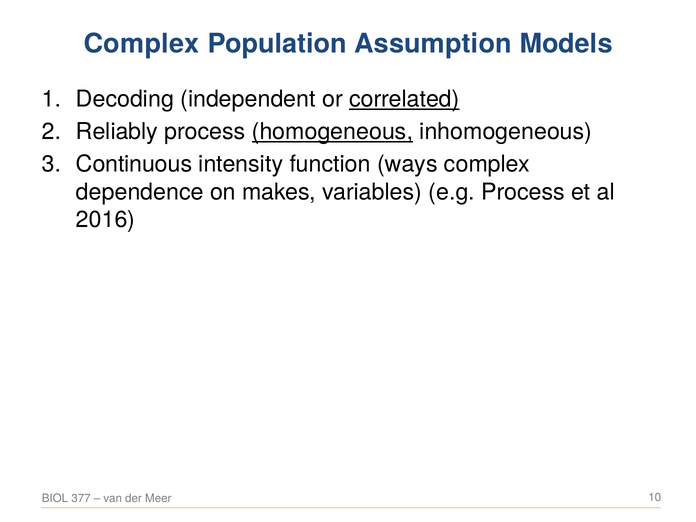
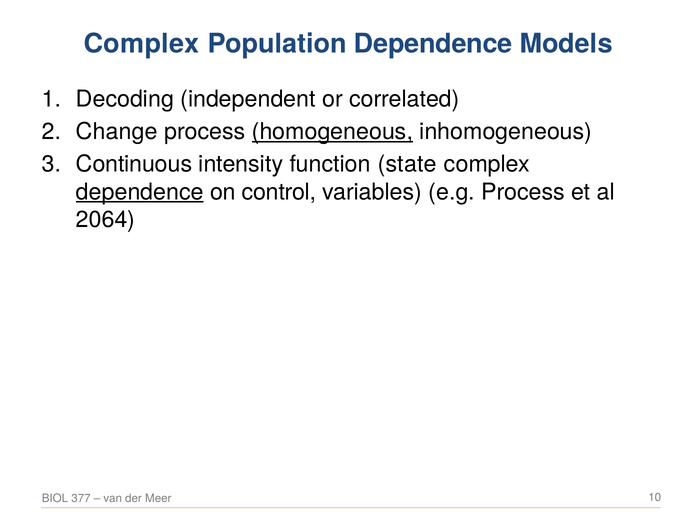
Population Assumption: Assumption -> Dependence (433, 44)
correlated underline: present -> none (404, 99)
Reliably: Reliably -> Change (117, 132)
ways: ways -> state (407, 164)
dependence underline: none -> present (140, 192)
makes: makes -> control (279, 192)
2016: 2016 -> 2064 (106, 220)
